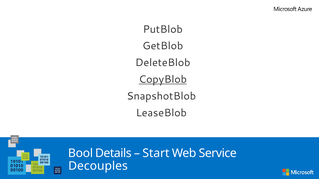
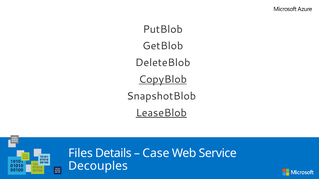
LeaseBlob underline: none -> present (161, 113)
Bool: Bool -> Files (81, 153)
Start: Start -> Case (156, 153)
